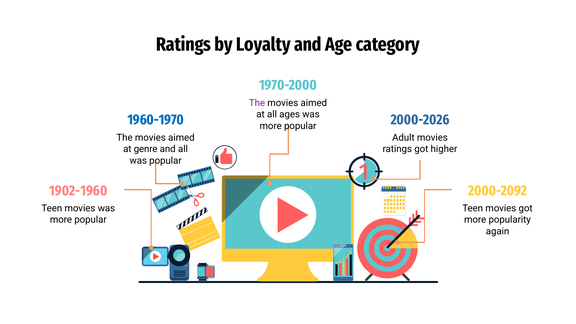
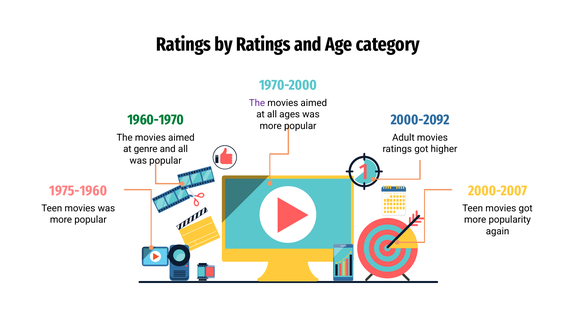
by Loyalty: Loyalty -> Ratings (263, 44)
1960-1970 colour: blue -> green (156, 120)
2000-2026: 2000-2026 -> 2000-2092 (420, 120)
1902-1960: 1902-1960 -> 1975-1960 (78, 191)
2000-2092: 2000-2092 -> 2000-2007 (498, 191)
